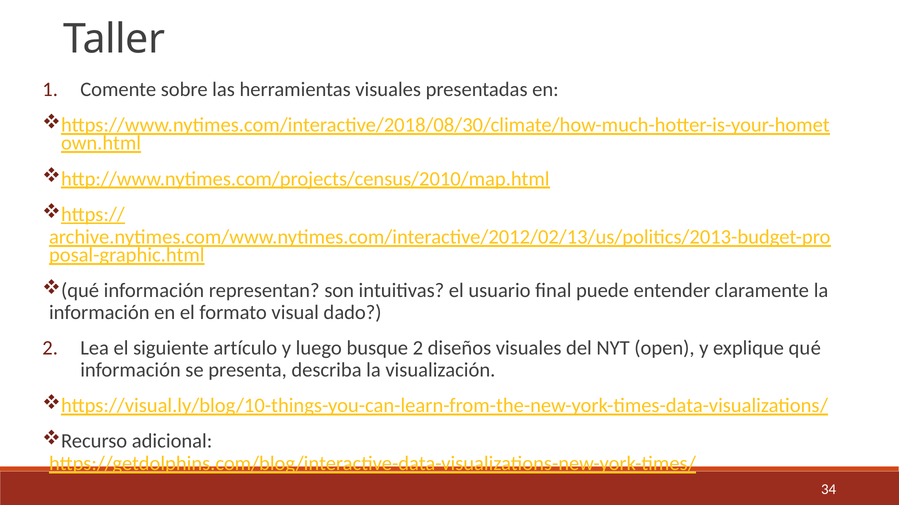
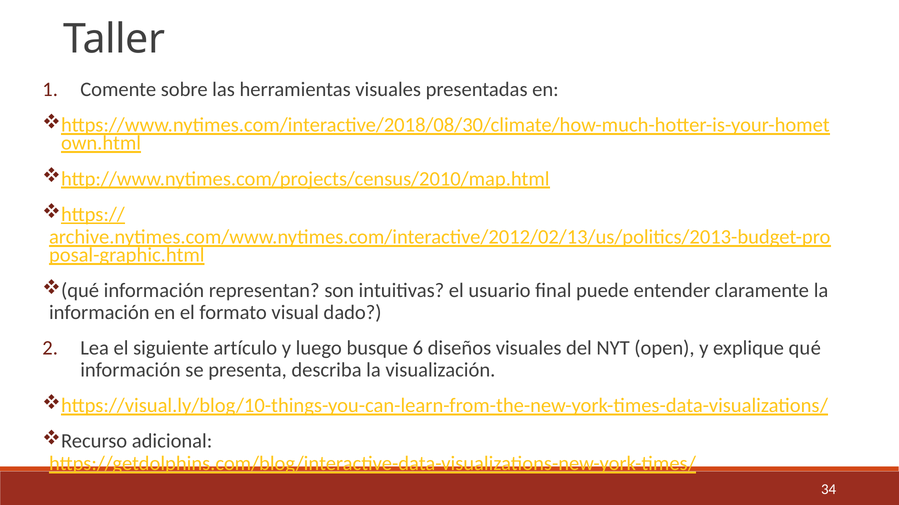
busque 2: 2 -> 6 (418, 348)
